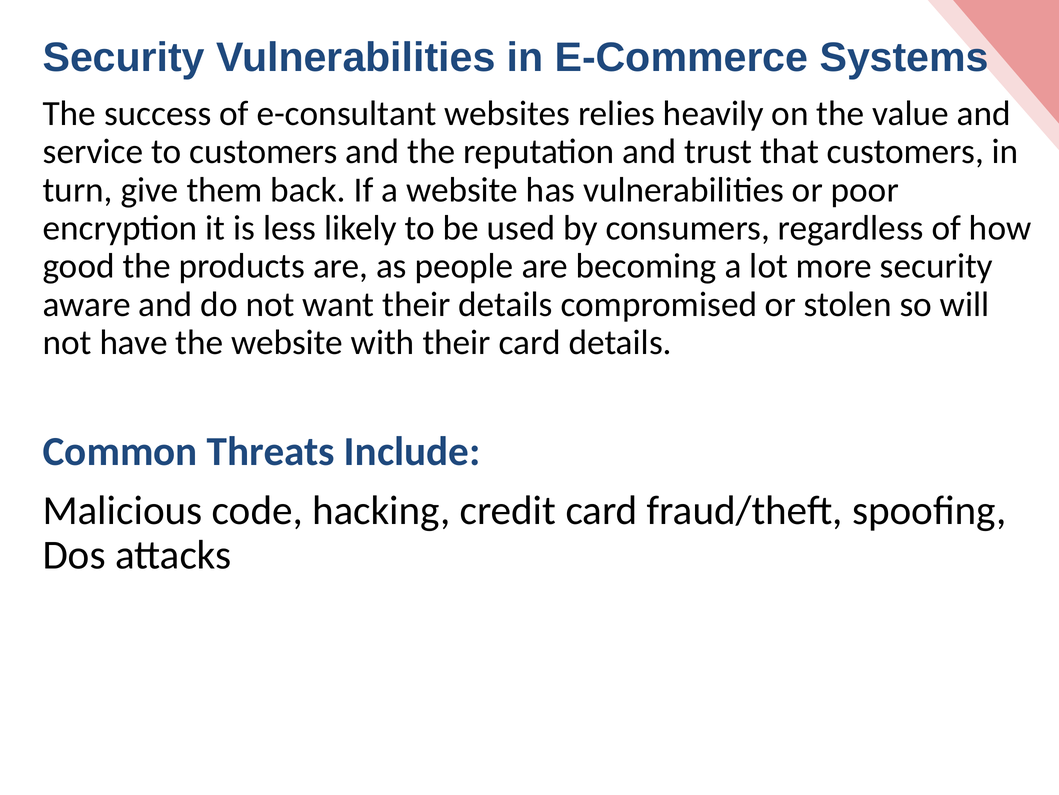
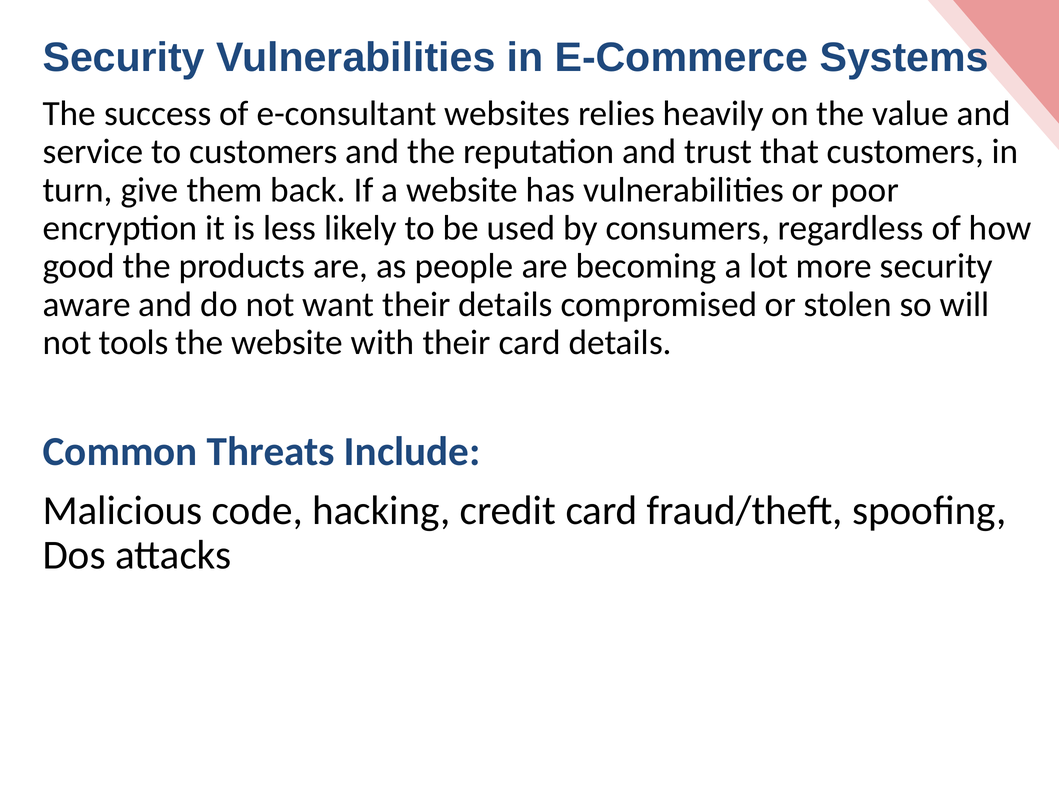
have: have -> tools (134, 342)
